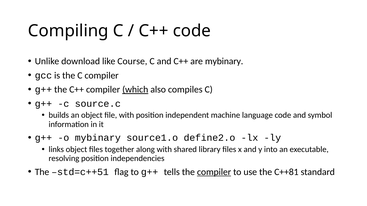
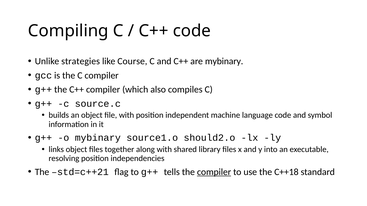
download: download -> strategies (81, 61)
which underline: present -> none (135, 90)
define2.o: define2.o -> should2.o (209, 138)
std=c++51: std=c++51 -> std=c++21 (80, 172)
C++81: C++81 -> C++18 (286, 172)
